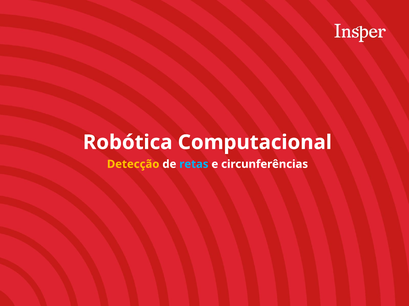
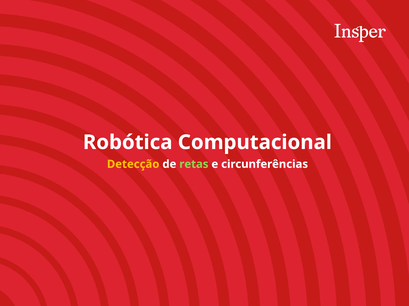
retas colour: light blue -> light green (194, 165)
